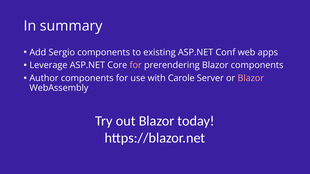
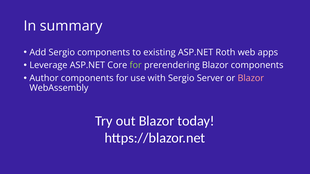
Conf: Conf -> Roth (225, 52)
for colour: pink -> light green (136, 65)
with Carole: Carole -> Sergio (181, 78)
